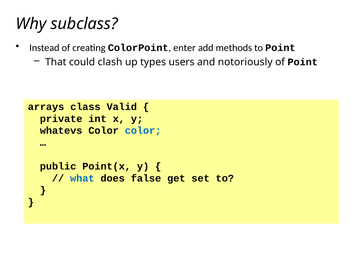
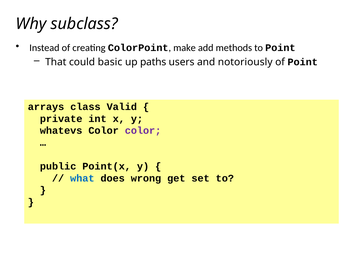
enter: enter -> make (184, 48)
clash: clash -> basic (110, 62)
types: types -> paths (153, 62)
color colour: blue -> purple (143, 131)
false: false -> wrong (146, 178)
